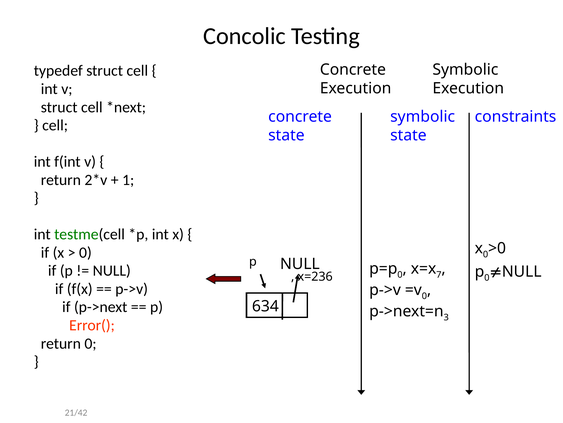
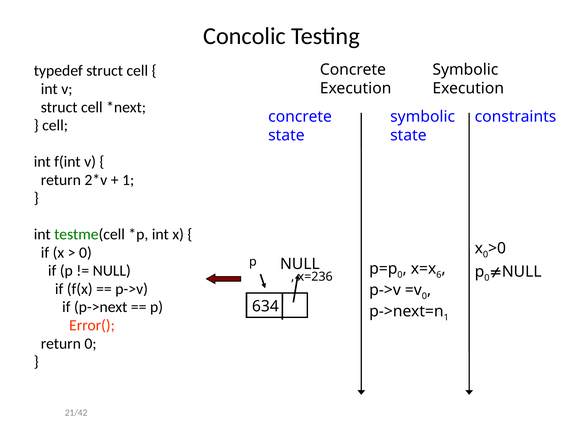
7: 7 -> 6 (439, 274)
3: 3 -> 1 (446, 317)
